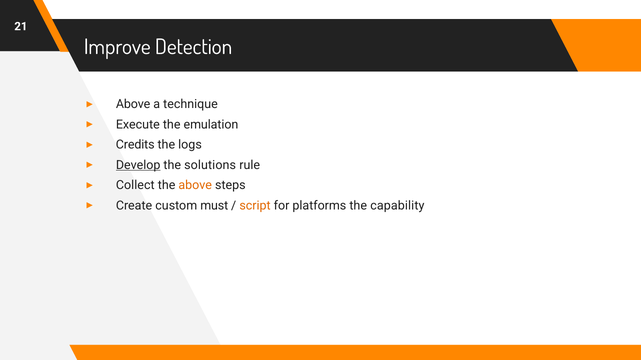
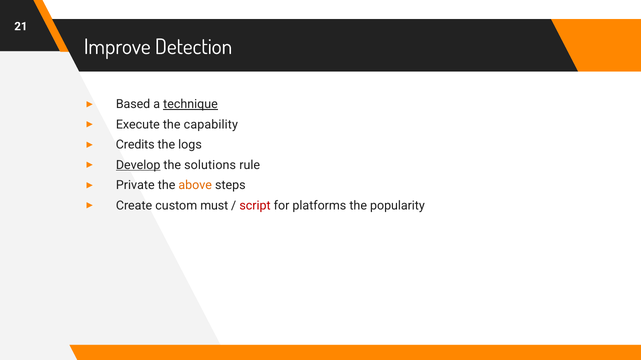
Above: Above -> Based (133, 104)
technique underline: none -> present (191, 104)
emulation: emulation -> capability (211, 125)
Collect: Collect -> Private (135, 186)
script colour: orange -> red (255, 206)
capability: capability -> popularity (397, 206)
